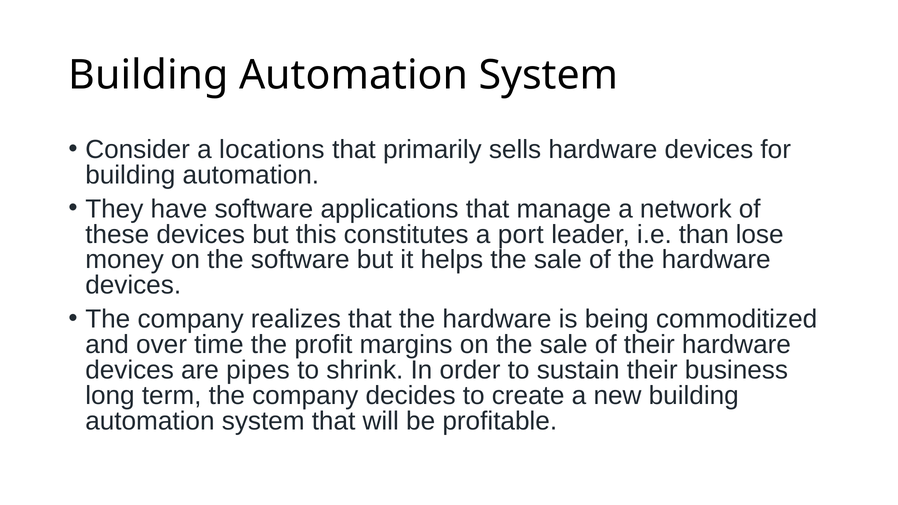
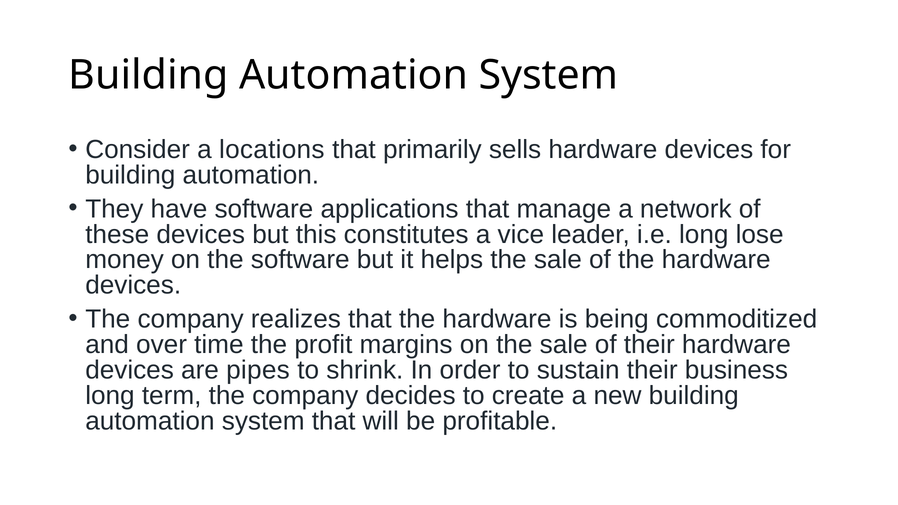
port: port -> vice (521, 234)
i.e than: than -> long (704, 234)
